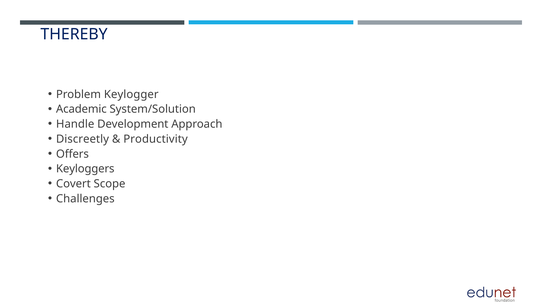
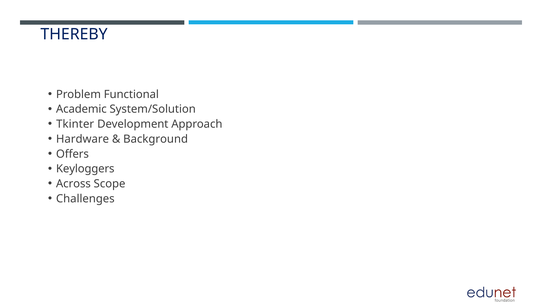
Keylogger: Keylogger -> Functional (131, 94)
Handle: Handle -> Tkinter (75, 124)
Discreetly: Discreetly -> Hardware (83, 139)
Productivity: Productivity -> Background (156, 139)
Covert: Covert -> Across (73, 184)
